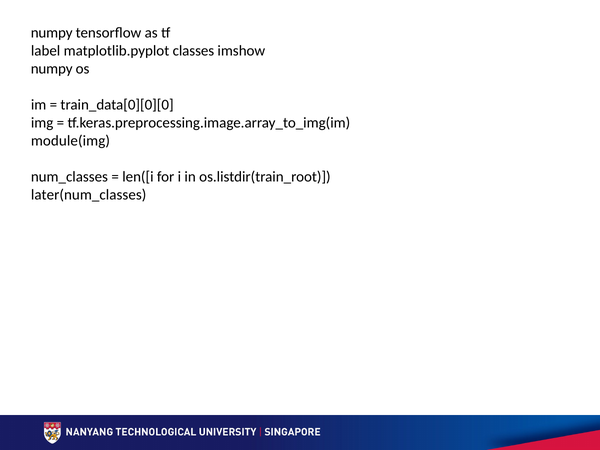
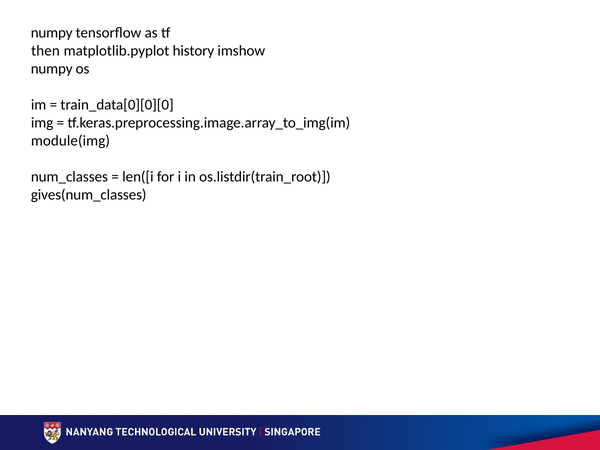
label: label -> then (46, 51)
classes: classes -> history (193, 51)
later(num_classes: later(num_classes -> gives(num_classes (89, 195)
